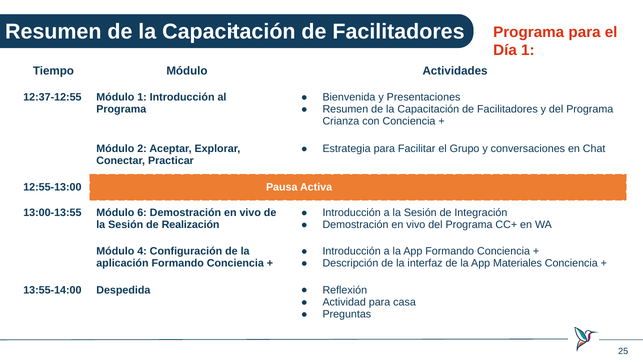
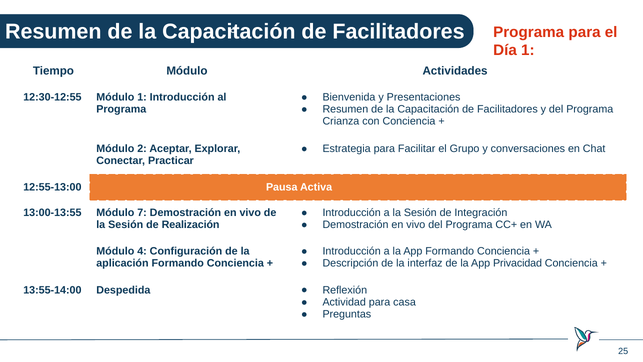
12:37-12:55: 12:37-12:55 -> 12:30-12:55 (52, 97)
6: 6 -> 7 (142, 213)
Materiales: Materiales -> Privacidad (518, 263)
